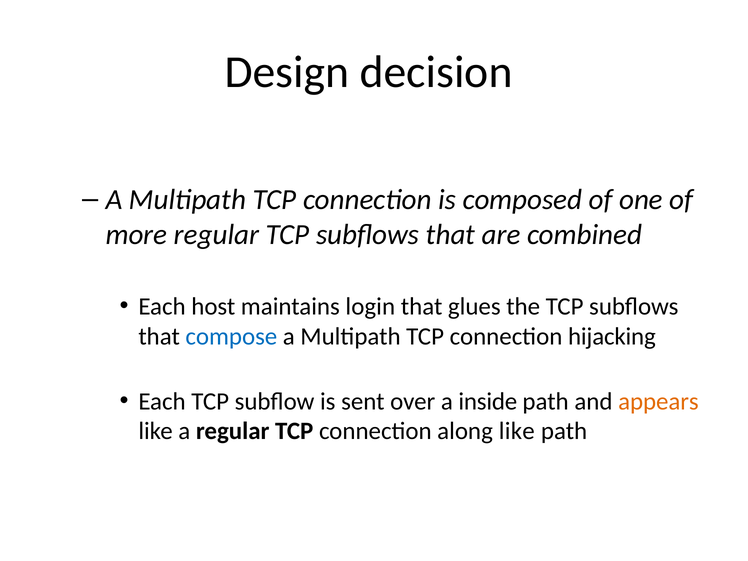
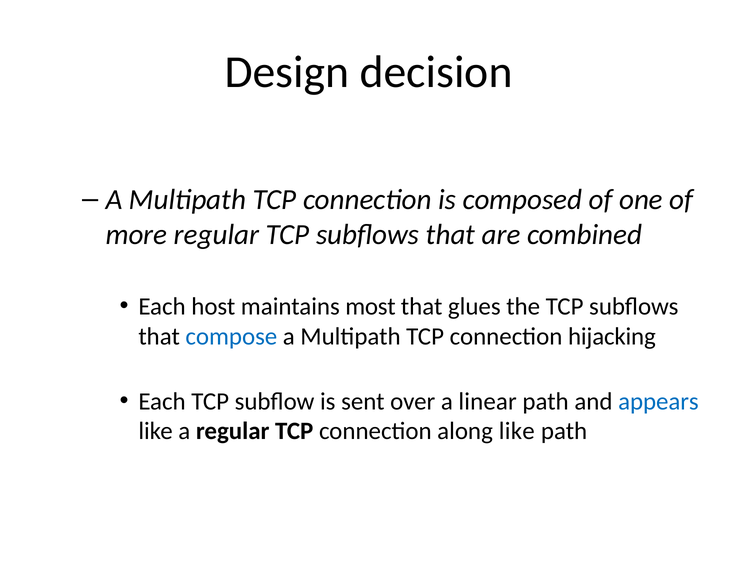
login: login -> most (370, 307)
inside: inside -> linear (488, 401)
appears colour: orange -> blue (658, 401)
